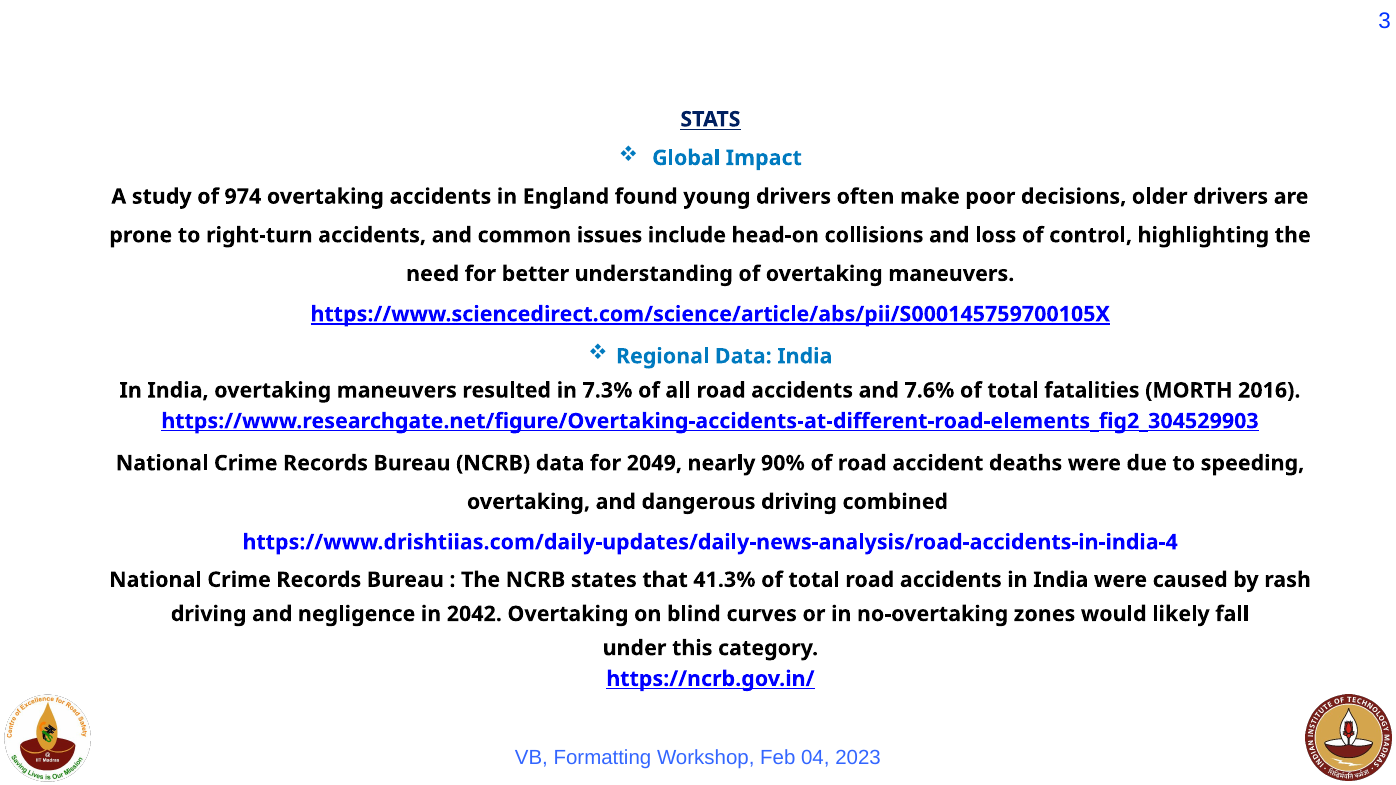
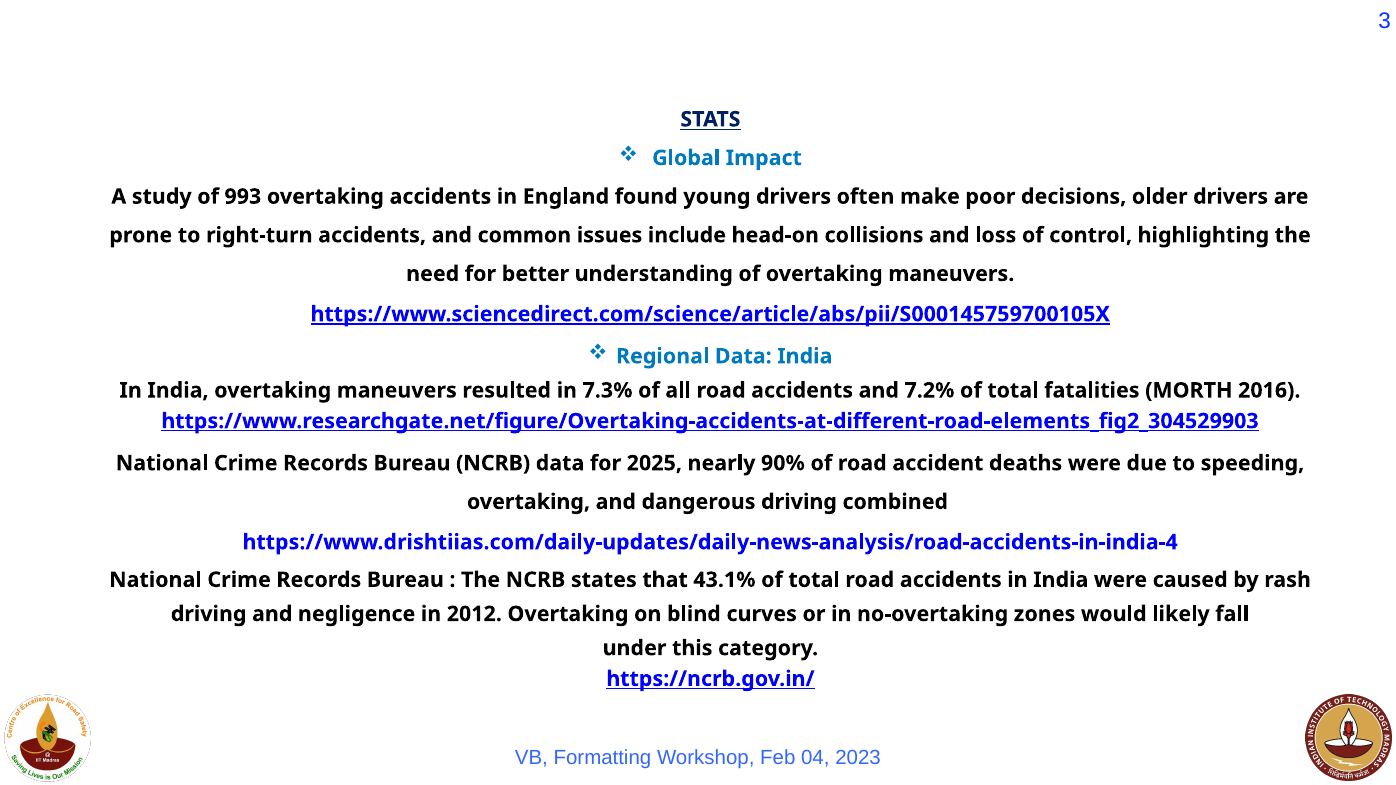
974: 974 -> 993 (243, 197)
7.6%: 7.6% -> 7.2% (929, 391)
2049: 2049 -> 2025 (654, 463)
41.3%: 41.3% -> 43.1% (724, 580)
2042: 2042 -> 2012 (474, 614)
